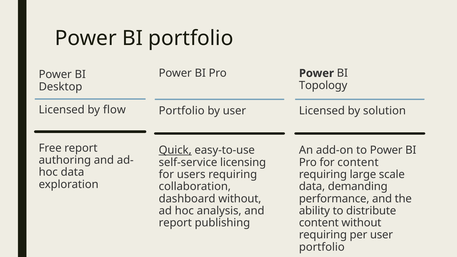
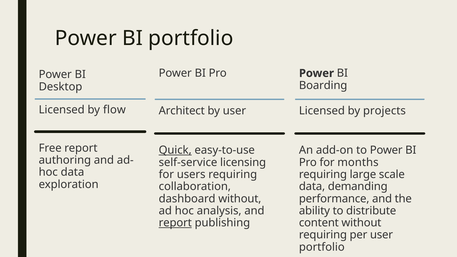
Topology: Topology -> Boarding (323, 85)
Portfolio: Portfolio -> Architect (182, 111)
solution: solution -> projects (384, 111)
for content: content -> months (358, 162)
report underline: none -> present (175, 223)
